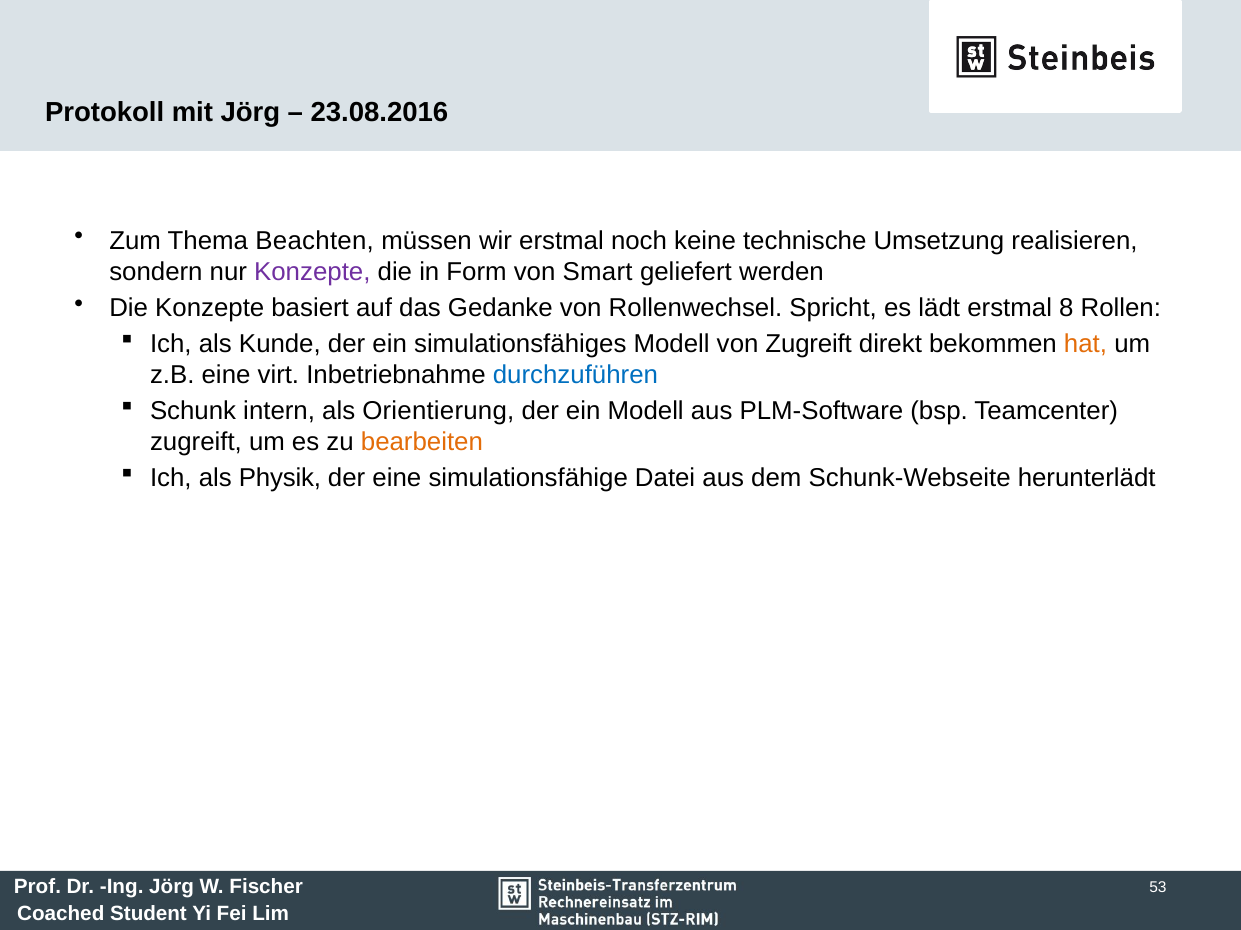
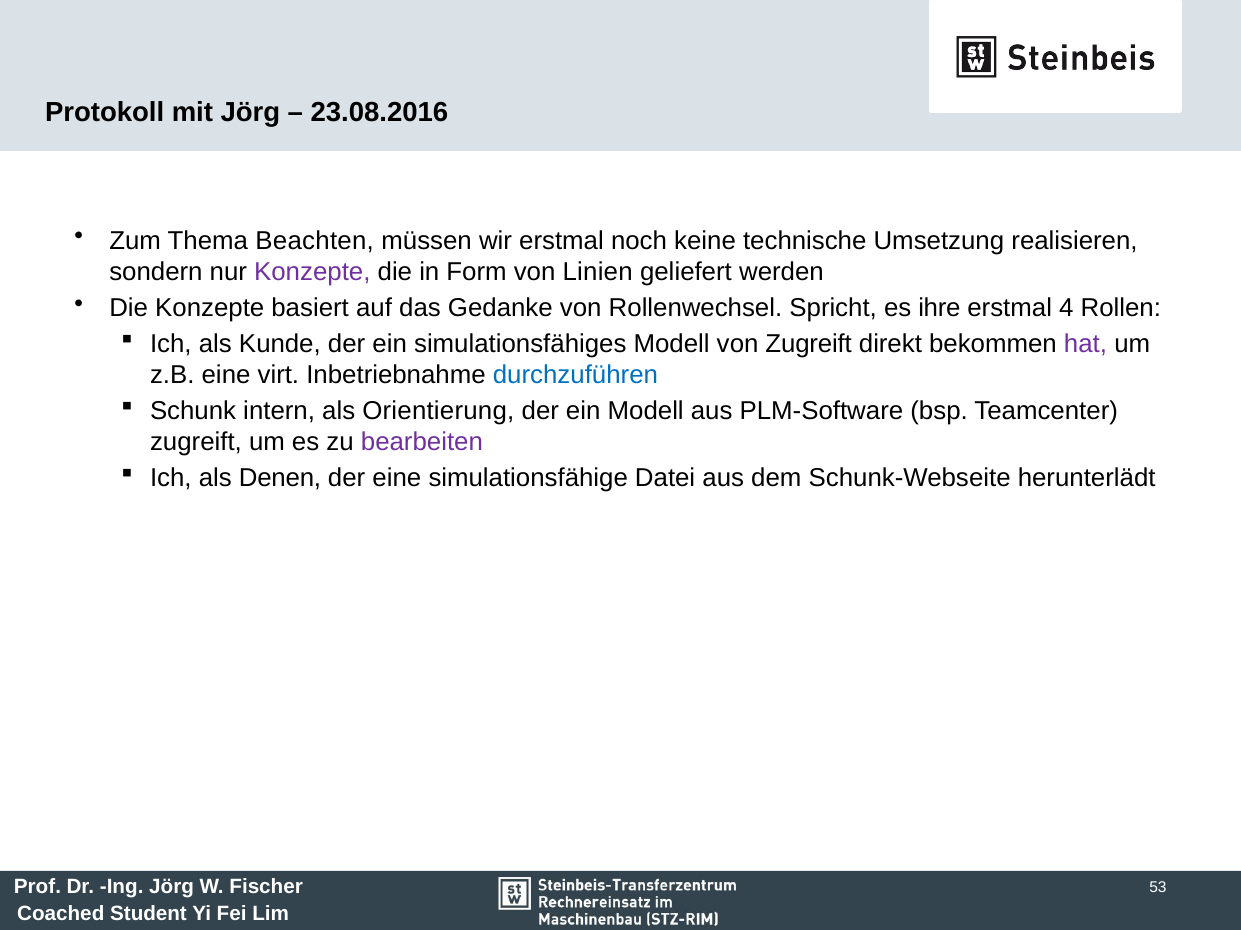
Smart: Smart -> Linien (598, 272)
lädt: lädt -> ihre (939, 308)
8: 8 -> 4 (1066, 308)
hat colour: orange -> purple (1085, 344)
bearbeiten colour: orange -> purple (422, 442)
Physik: Physik -> Denen (280, 479)
